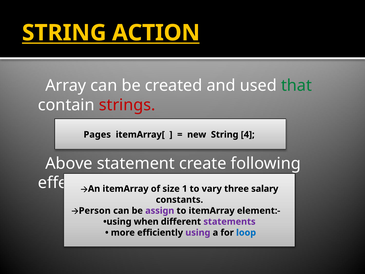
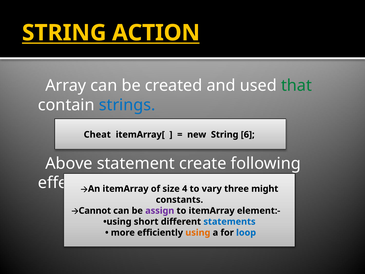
strings colour: red -> blue (127, 105)
Pages: Pages -> Cheat (97, 134)
4: 4 -> 6 (248, 134)
1: 1 -> 4 (185, 189)
salary: salary -> might (265, 189)
Person: Person -> Cannot (95, 210)
when: when -> short (146, 221)
statements colour: purple -> blue (229, 221)
using colour: purple -> orange (198, 232)
